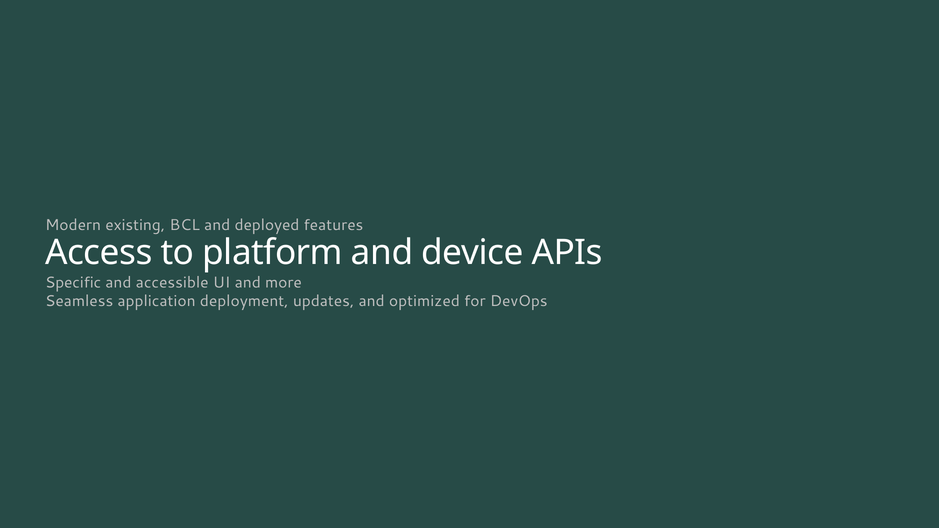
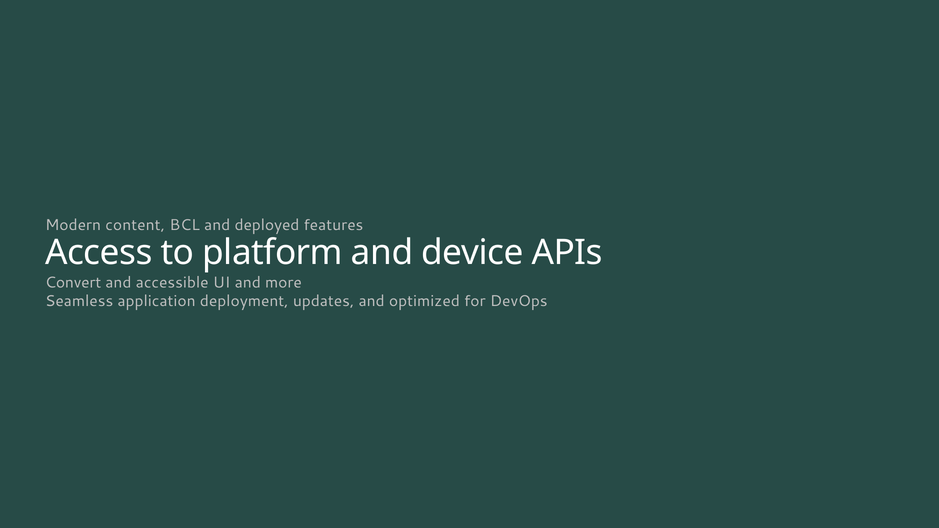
existing: existing -> content (135, 225)
Specific: Specific -> Convert (73, 282)
